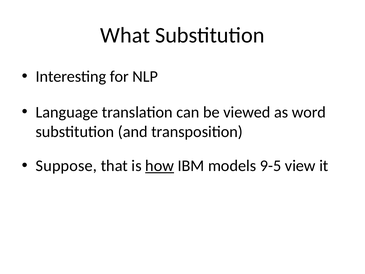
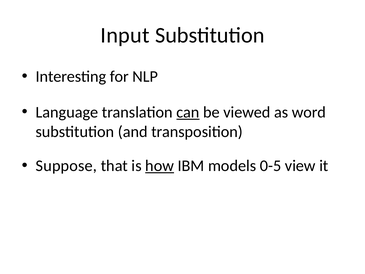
What: What -> Input (125, 35)
can underline: none -> present (188, 112)
9-5: 9-5 -> 0-5 (271, 166)
